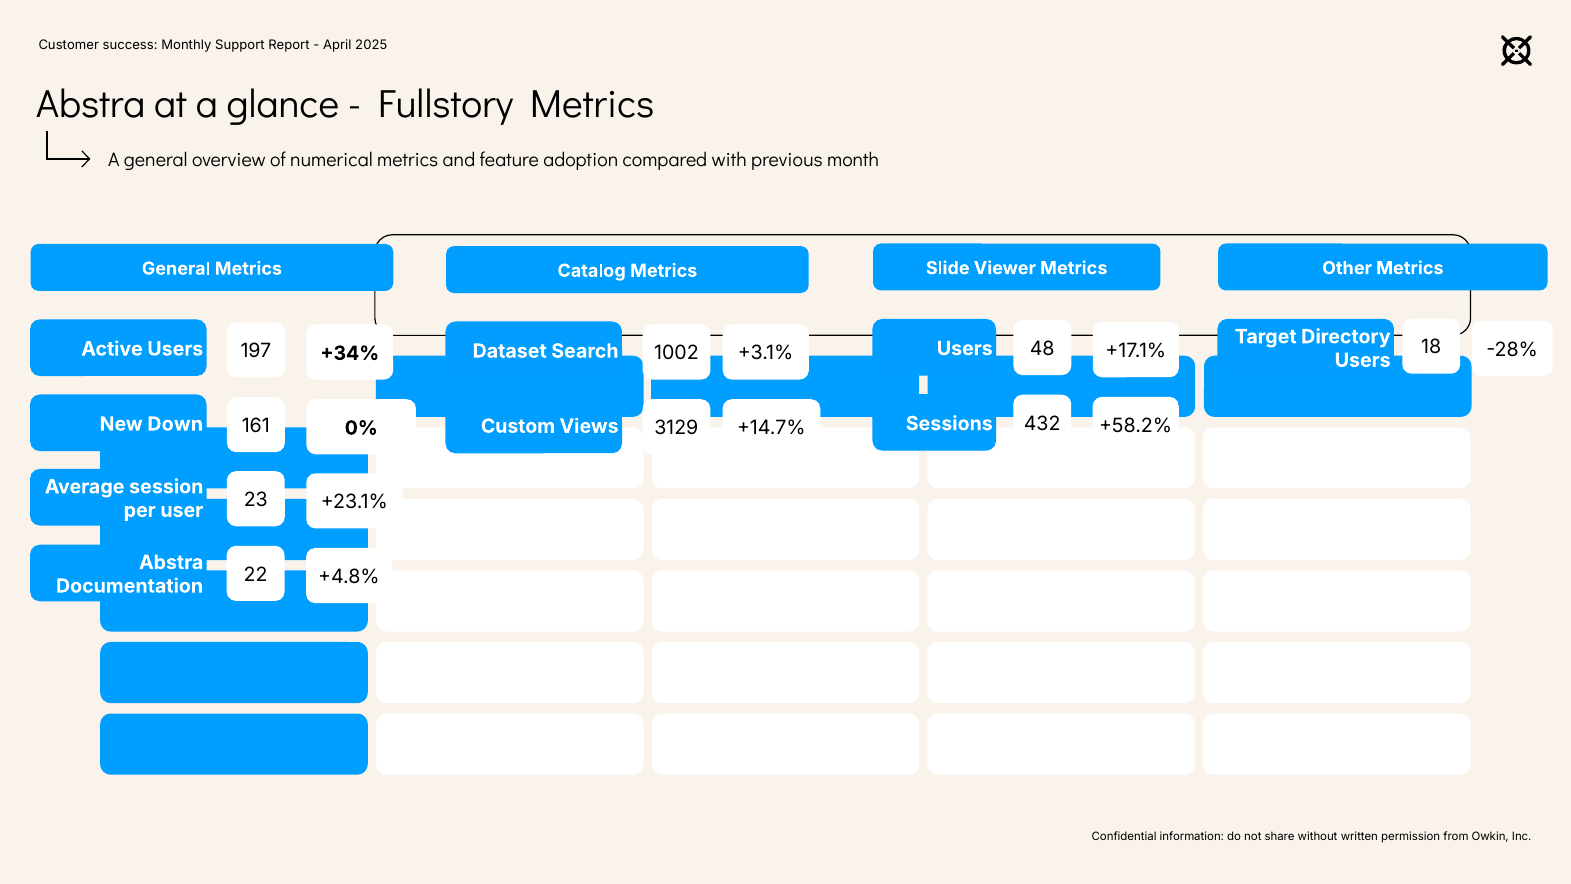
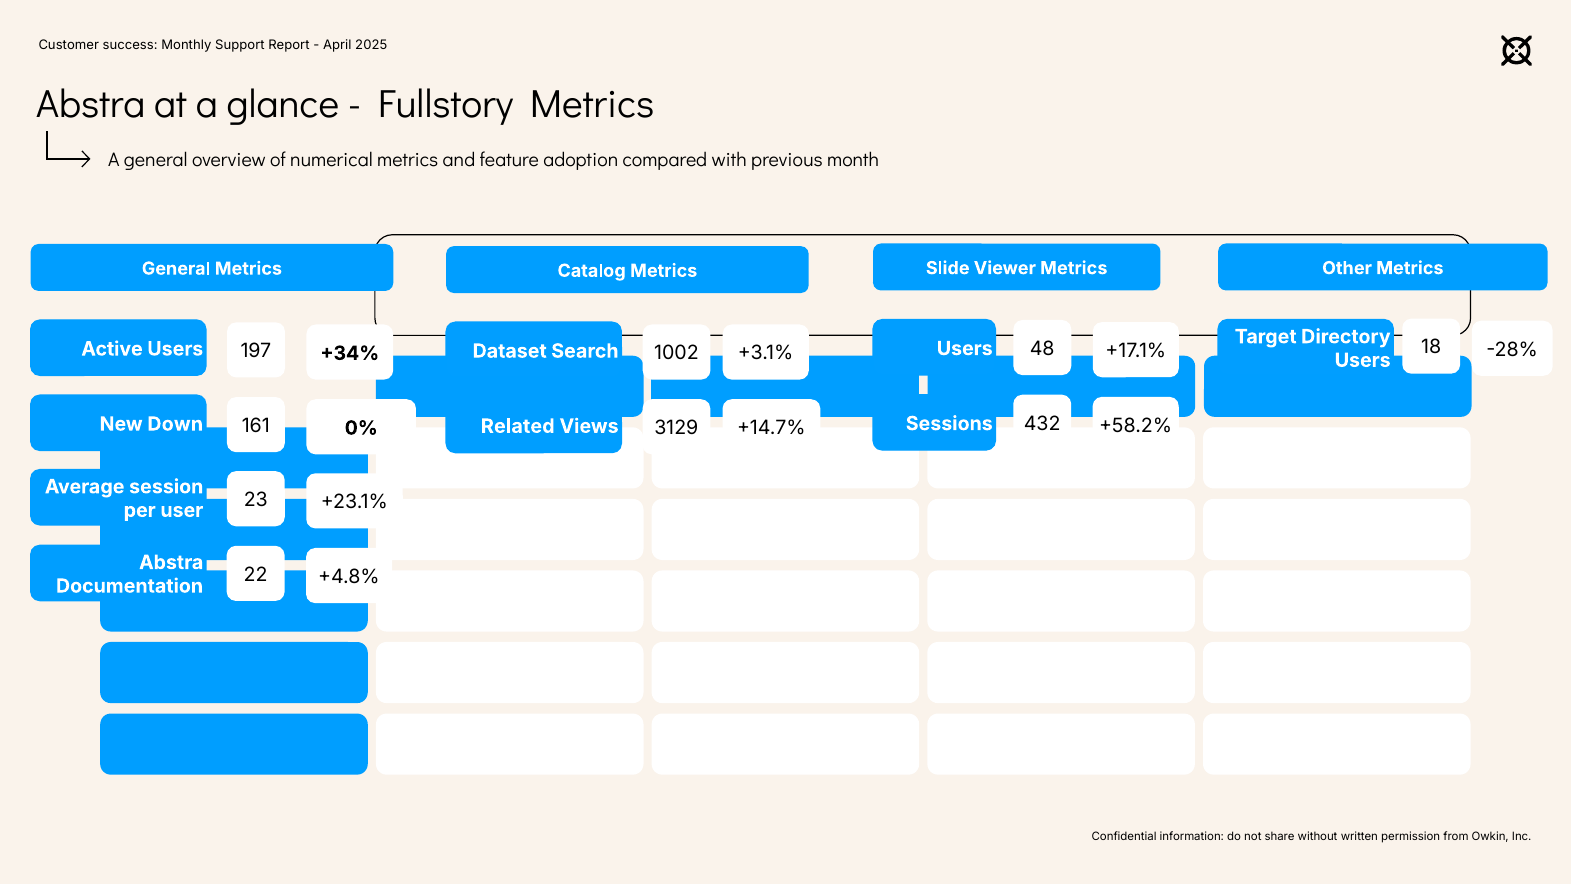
Custom: Custom -> Related (518, 426)
